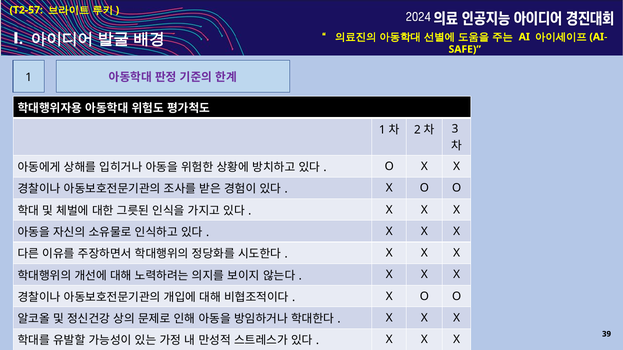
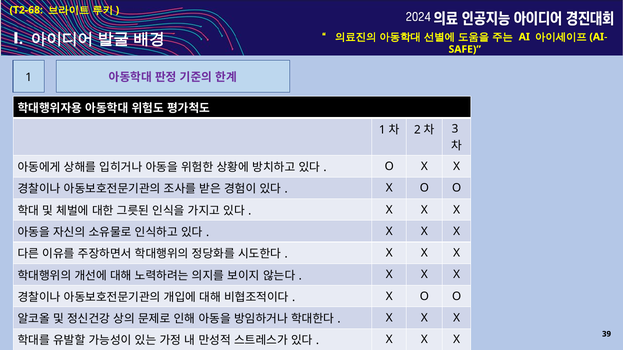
T2-57: T2-57 -> T2-68 (26, 10)
